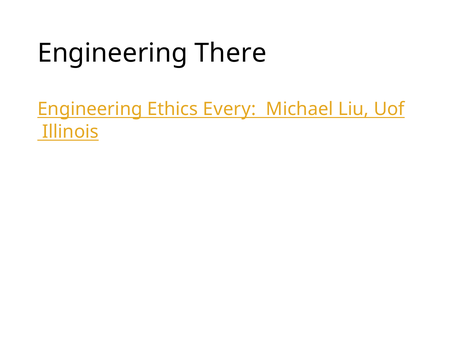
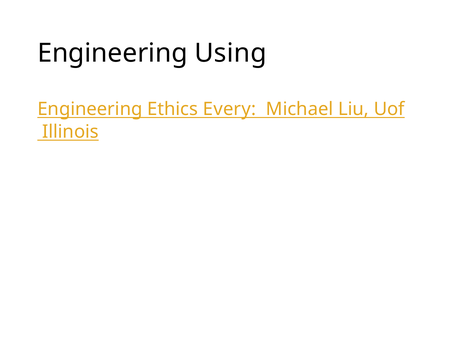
There: There -> Using (231, 53)
